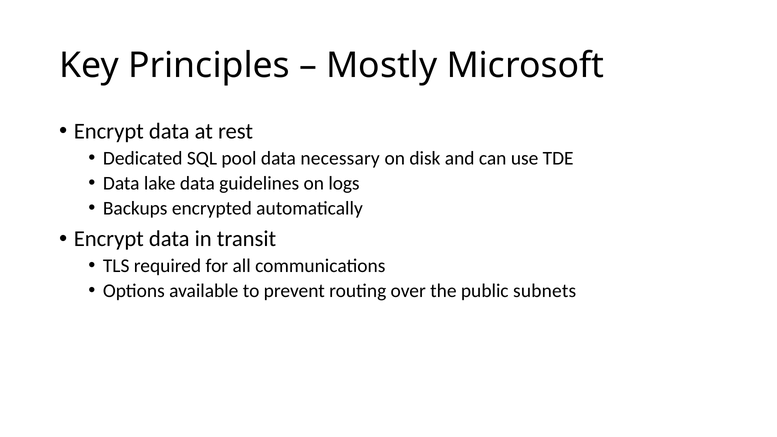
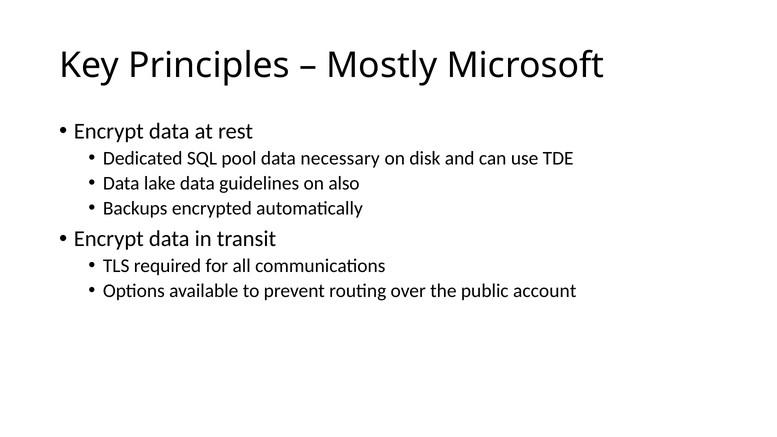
logs: logs -> also (344, 183)
subnets: subnets -> account (545, 291)
